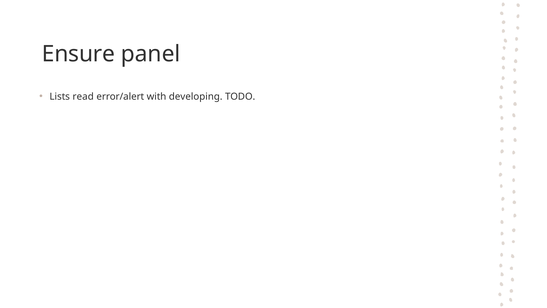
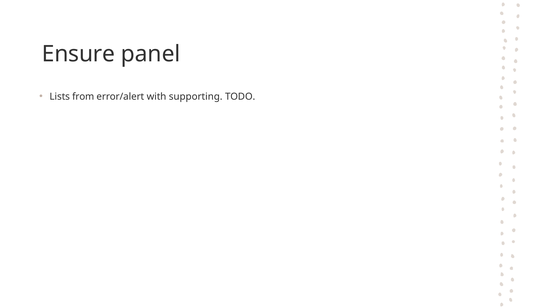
read: read -> from (83, 96)
developing: developing -> supporting (196, 96)
